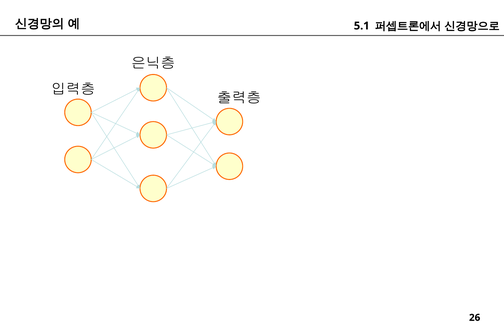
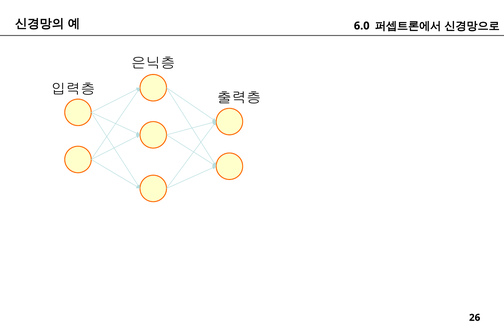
5.1: 5.1 -> 6.0 (362, 26)
